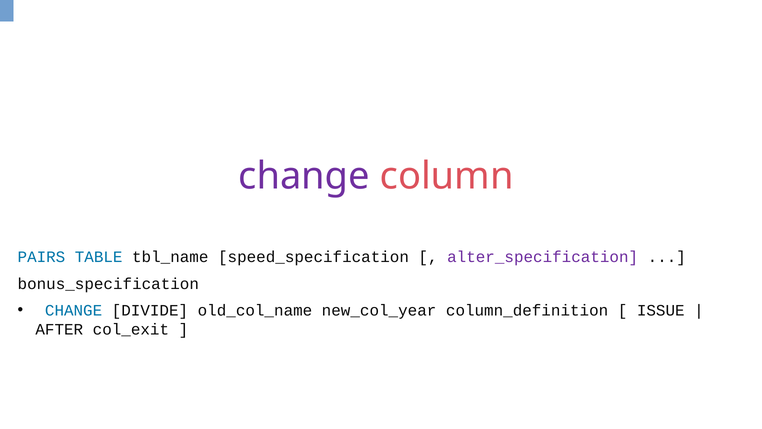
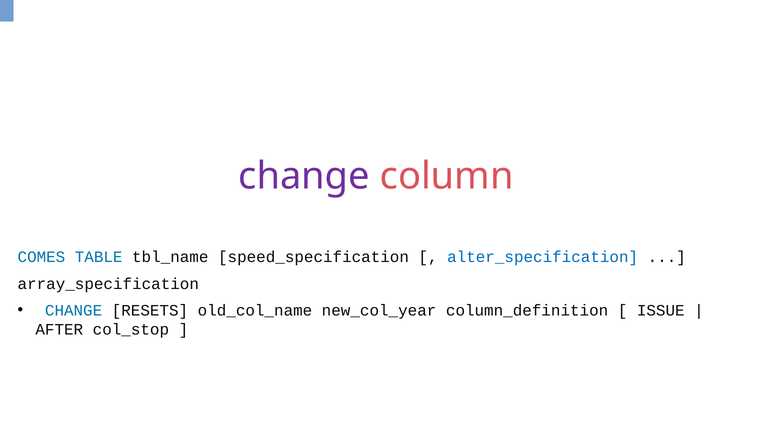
PAIRS: PAIRS -> COMES (41, 257)
alter_specification colour: purple -> blue (543, 257)
bonus_specification: bonus_specification -> array_specification (108, 284)
DIVIDE: DIVIDE -> RESETS (150, 310)
col_exit: col_exit -> col_stop (131, 329)
